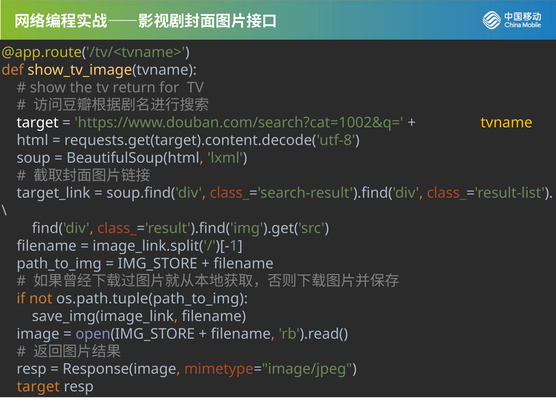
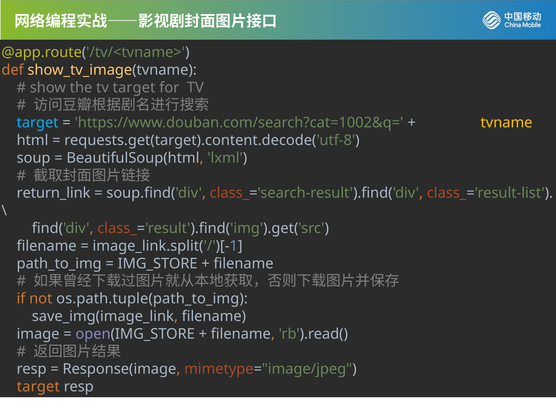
tv return: return -> target (134, 88)
target colour: white -> light blue (38, 123)
target_link: target_link -> return_link (54, 193)
